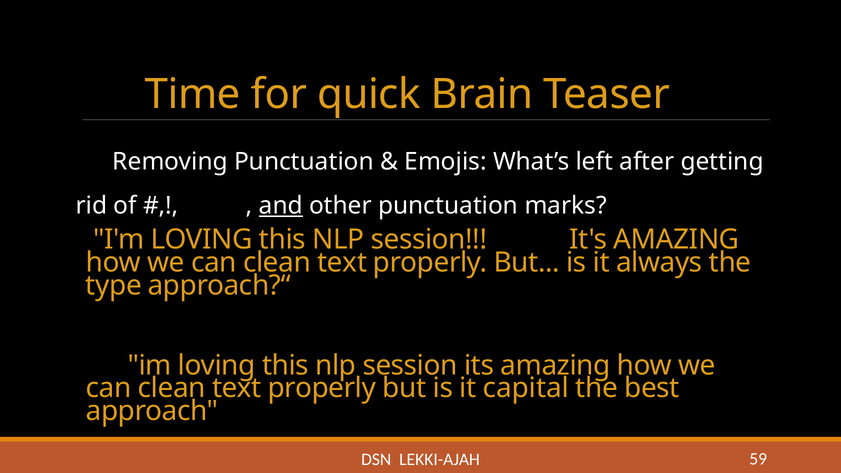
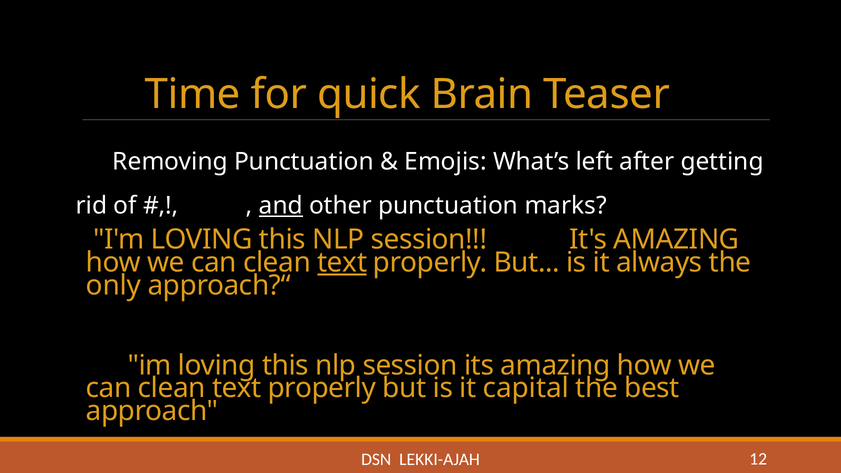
text underline: none -> present (342, 262)
type: type -> only (114, 285)
59: 59 -> 12 (758, 459)
